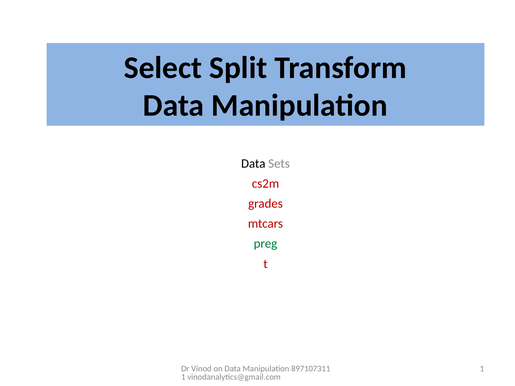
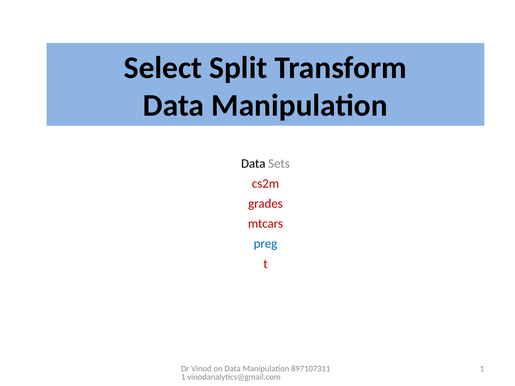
preg colour: green -> blue (265, 244)
